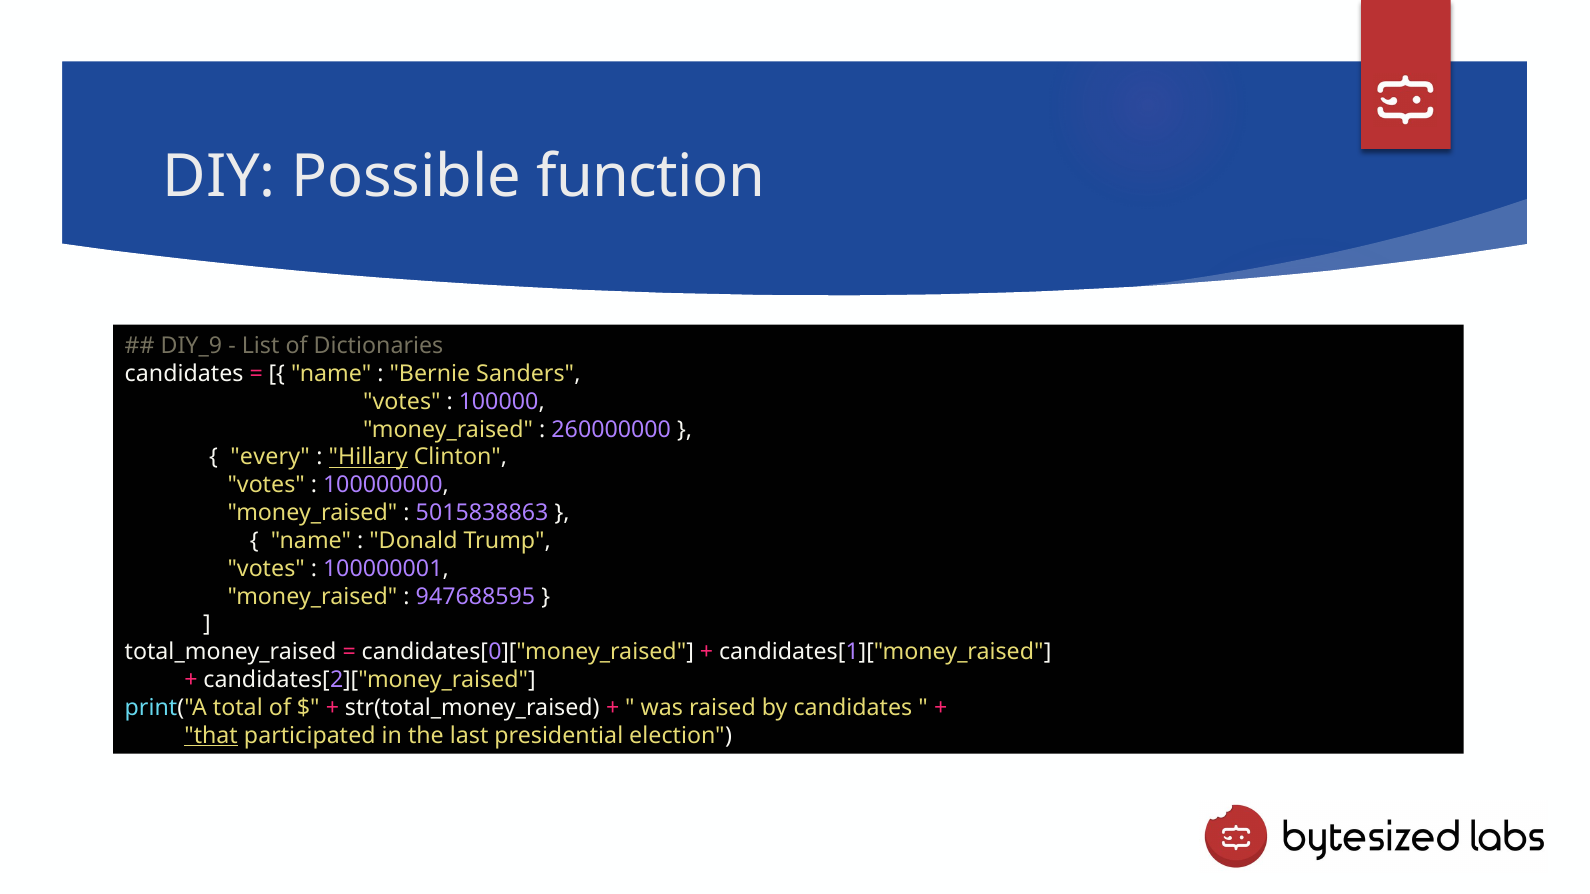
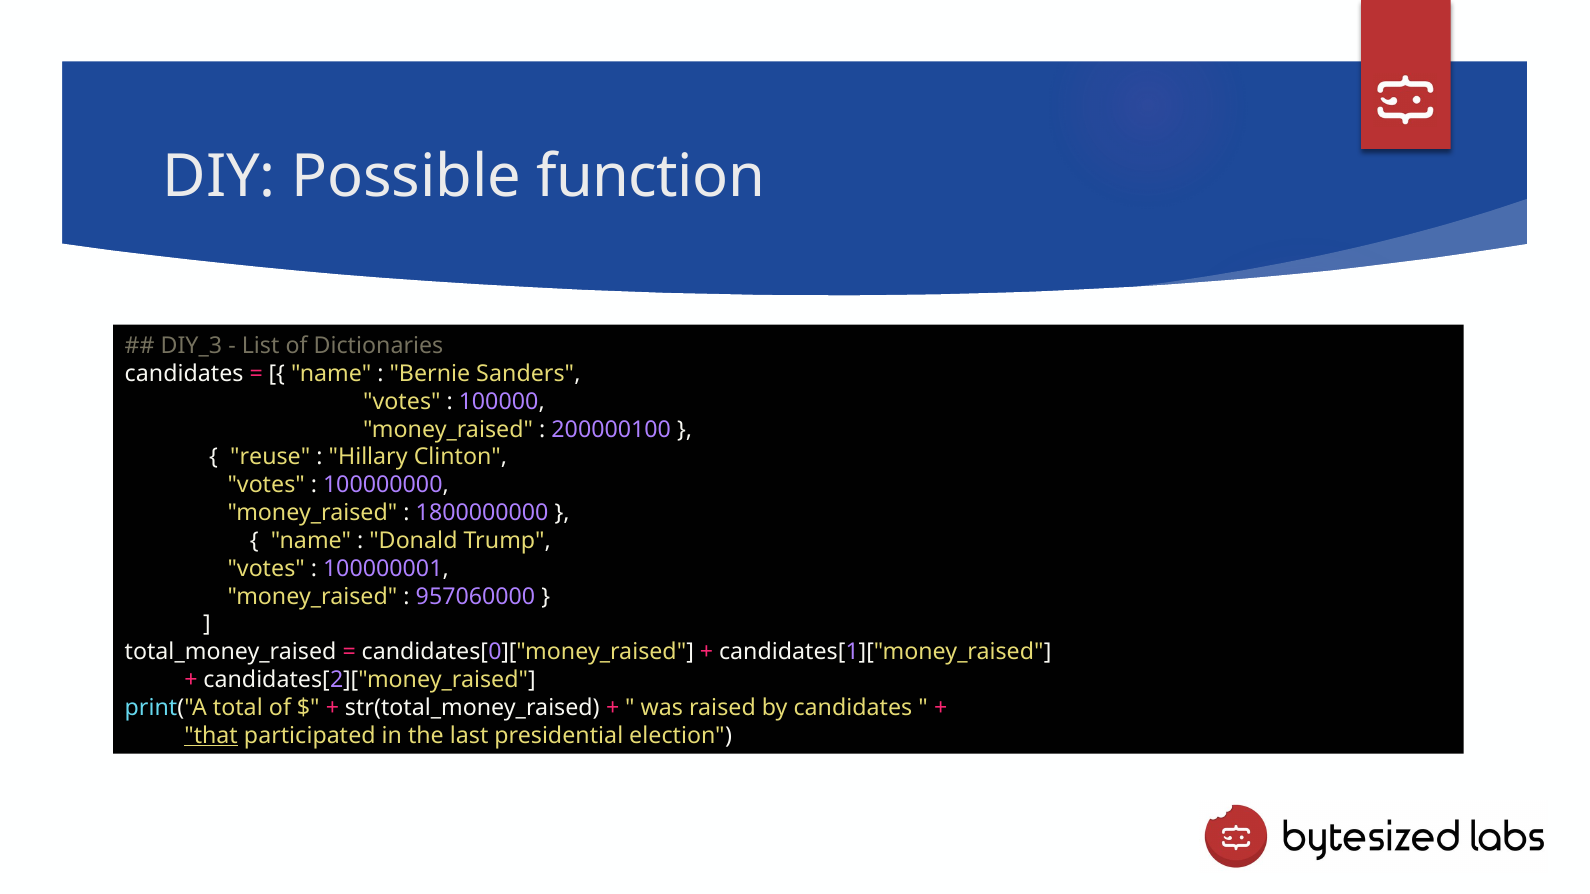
DIY_9: DIY_9 -> DIY_3 (191, 346)
260000000: 260000000 -> 200000100 (611, 430)
every: every -> reuse (270, 457)
Hillary underline: present -> none (368, 457)
5015838863: 5015838863 -> 1800000000 (482, 513)
947688595: 947688595 -> 957060000 (475, 597)
